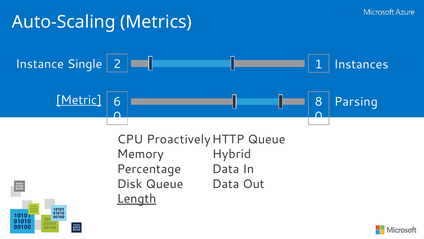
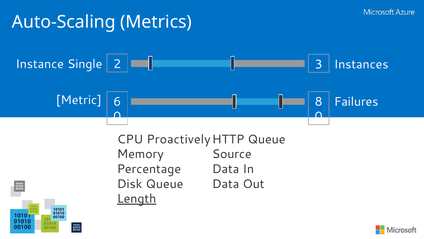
1: 1 -> 3 (319, 64)
Metric underline: present -> none (79, 100)
Parsing: Parsing -> Failures (356, 101)
Hybrid: Hybrid -> Source (232, 154)
